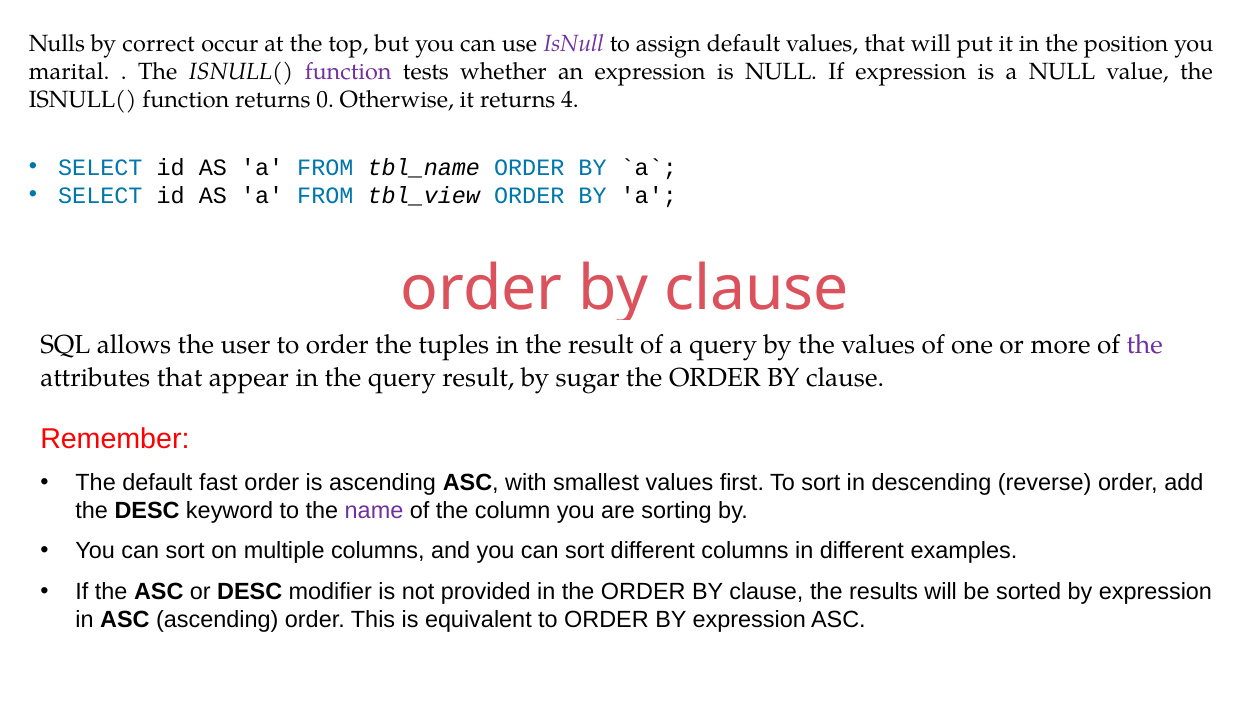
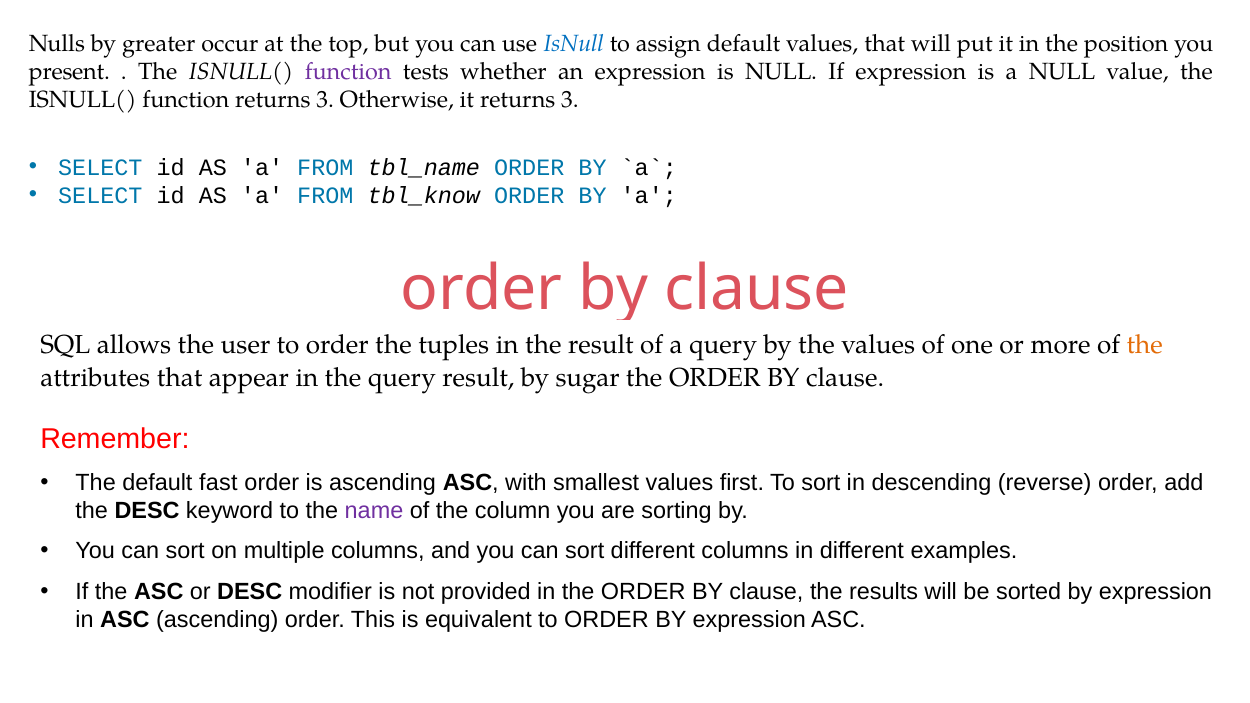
correct: correct -> greater (159, 44)
IsNull colour: purple -> blue (574, 44)
marital: marital -> present (69, 72)
function returns 0: 0 -> 3 (325, 100)
it returns 4: 4 -> 3 (570, 100)
tbl_view: tbl_view -> tbl_know (424, 195)
the colour: purple -> orange (1145, 345)
